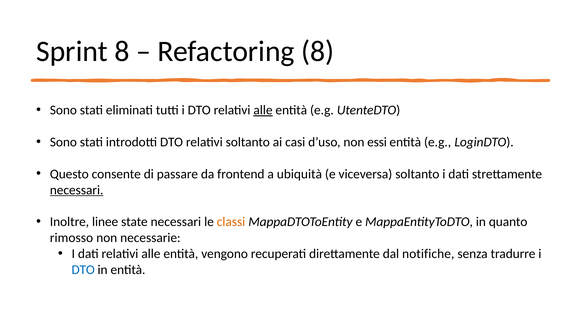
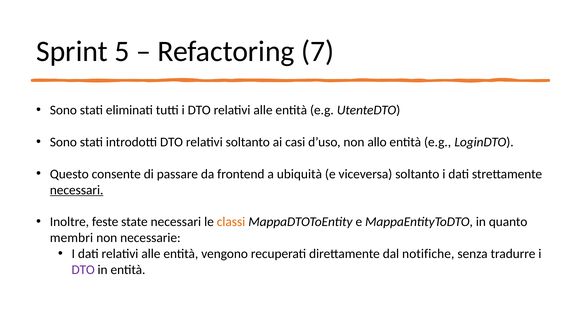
Sprint 8: 8 -> 5 (122, 51)
Refactoring 8: 8 -> 7 (318, 51)
alle underline: present -> none (263, 110)
essi: essi -> allo (377, 142)
linee: linee -> feste (105, 222)
rimosso: rimosso -> membri (71, 238)
DTO colour: blue -> purple (83, 270)
